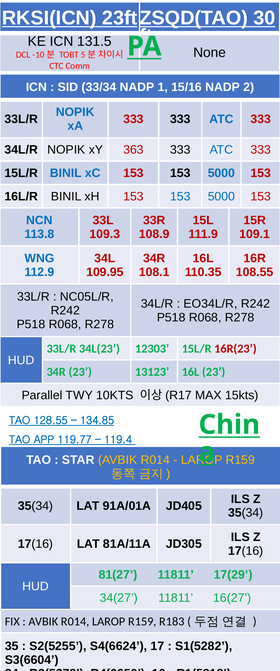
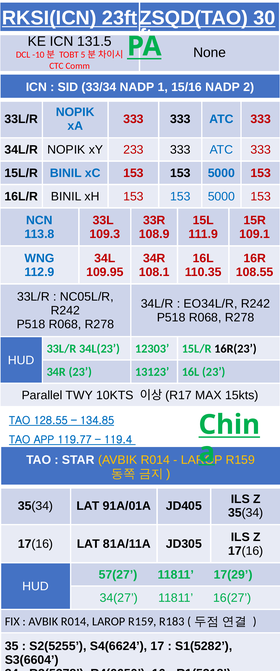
363: 363 -> 233 (133, 149)
16R(23 colour: red -> black (235, 348)
81(27: 81(27 -> 57(27 (118, 574)
